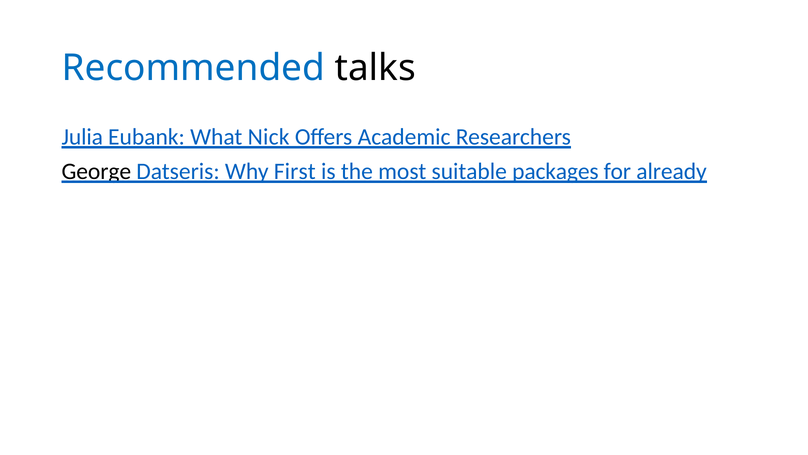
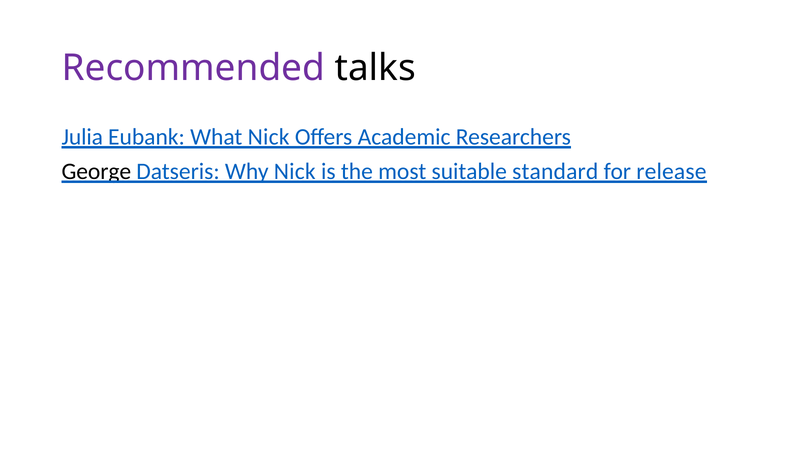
Recommended colour: blue -> purple (193, 68)
Why First: First -> Nick (295, 171)
packages: packages -> standard (555, 171)
already: already -> release (671, 171)
